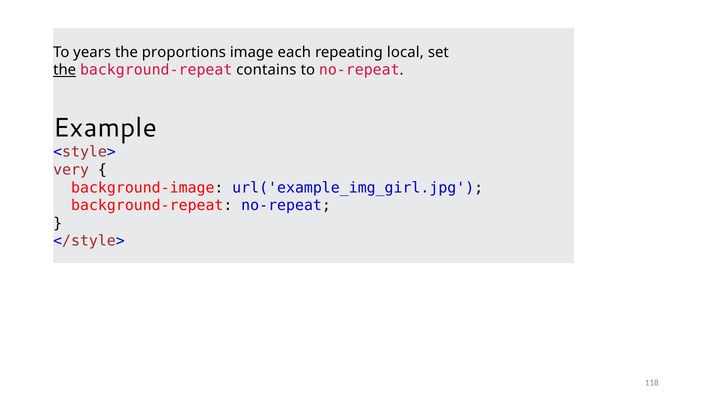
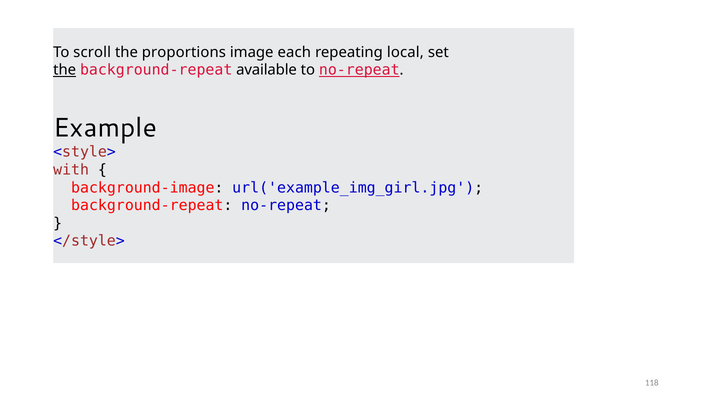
years: years -> scroll (92, 52)
contains: contains -> available (267, 70)
no-repeat underline: none -> present (359, 70)
very: very -> with (71, 170)
